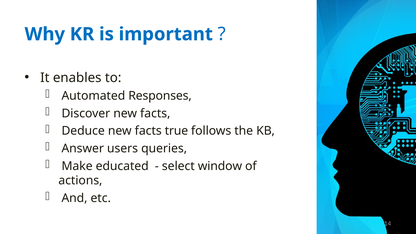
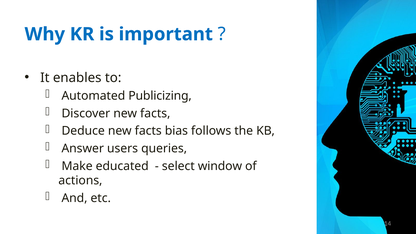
Responses: Responses -> Publicizing (160, 96)
true: true -> bias (176, 131)
